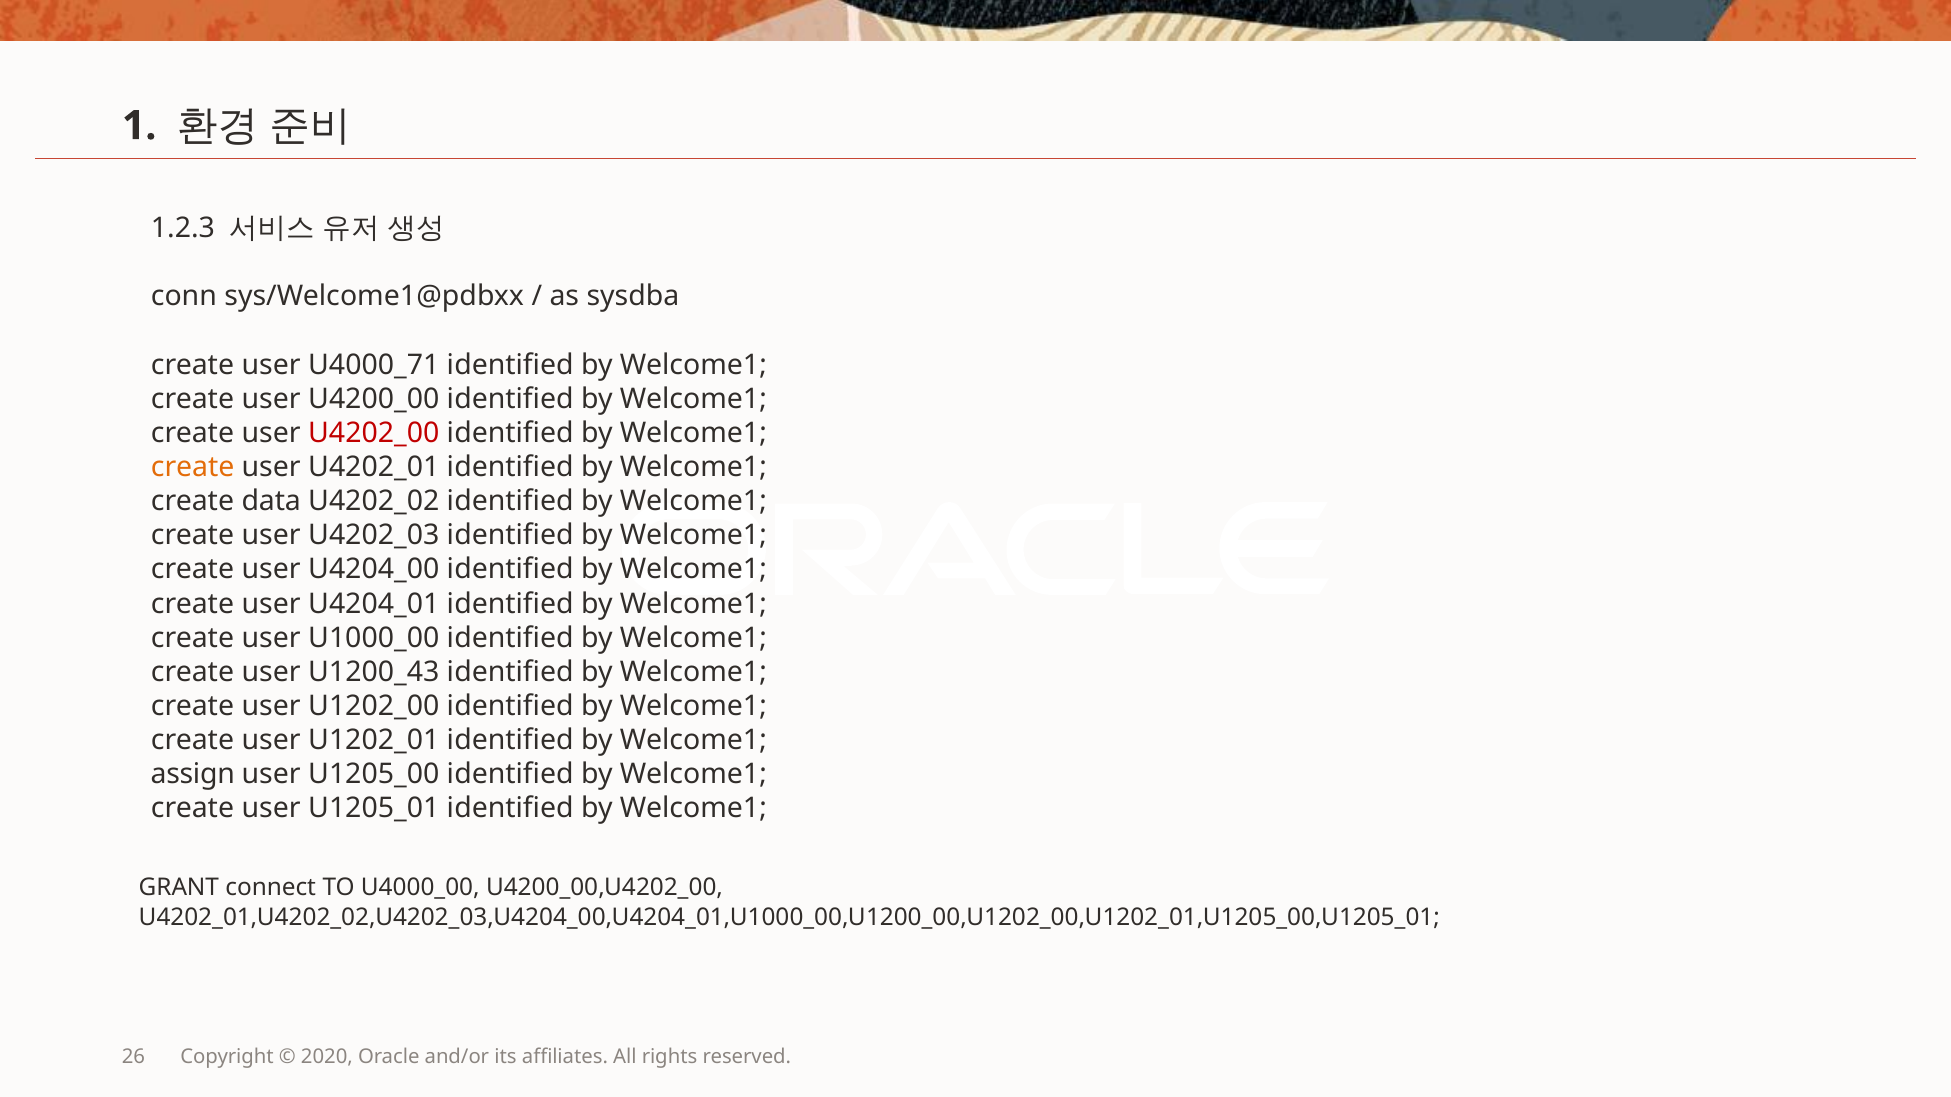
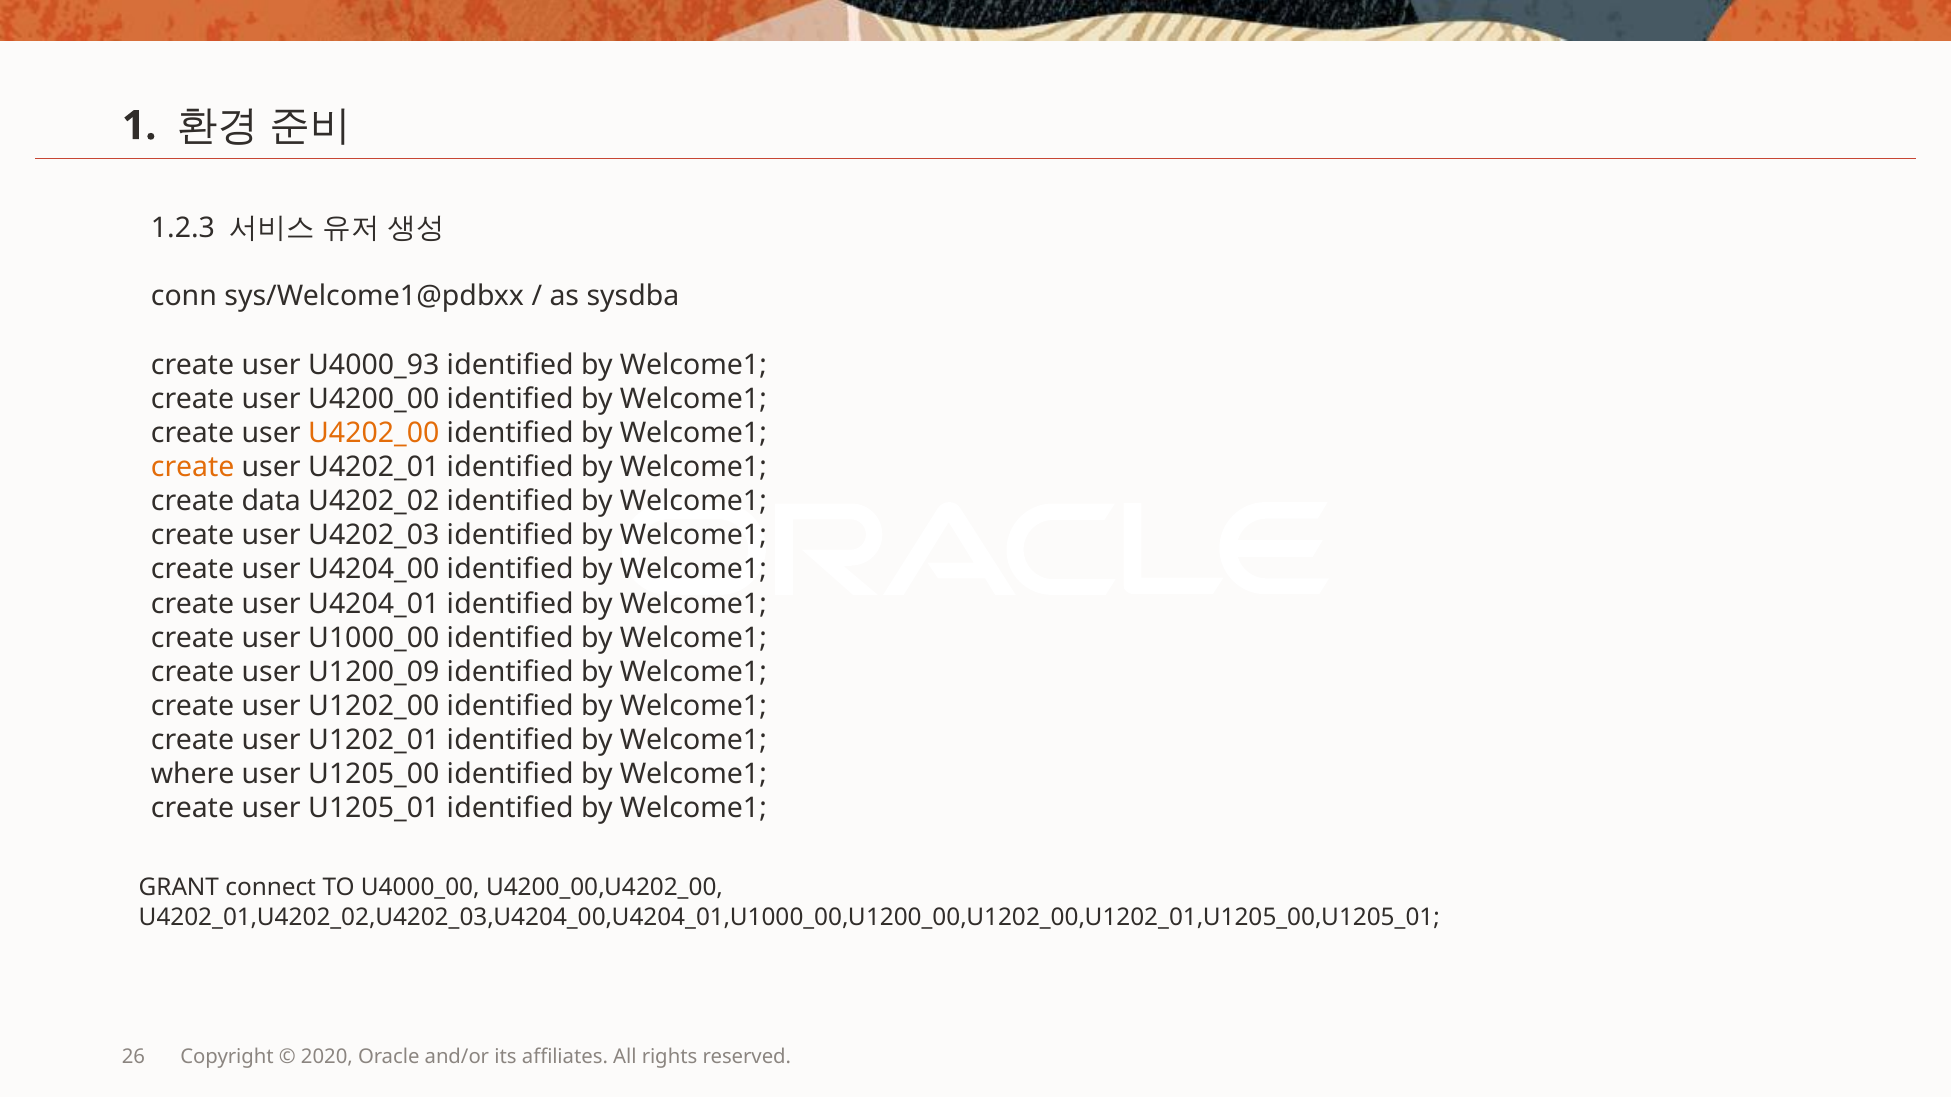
U4000_71: U4000_71 -> U4000_93 (374, 365)
U4202_00 colour: red -> orange (374, 433)
U1200_43: U1200_43 -> U1200_09 (374, 672)
assign: assign -> where (193, 775)
